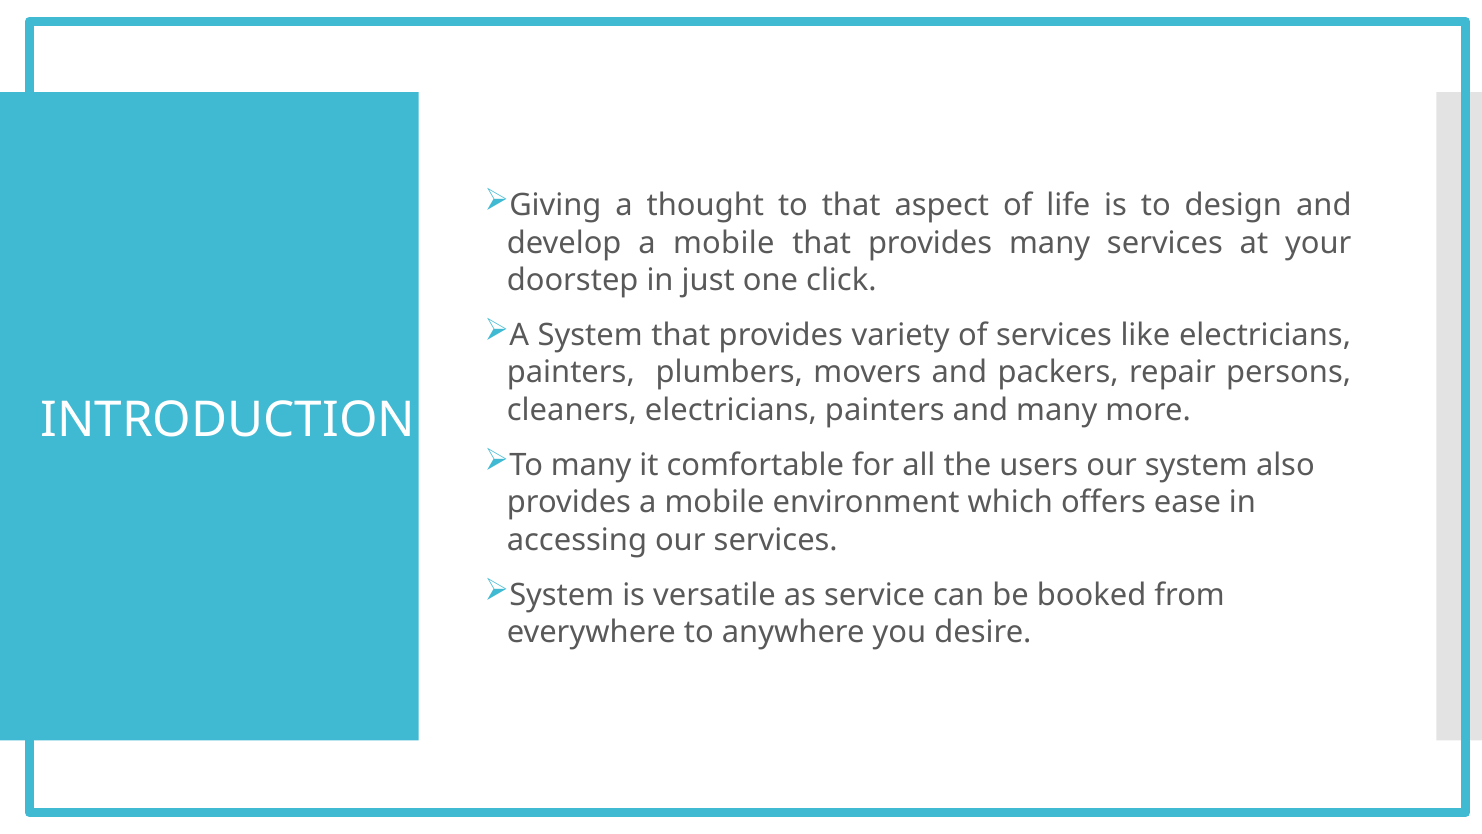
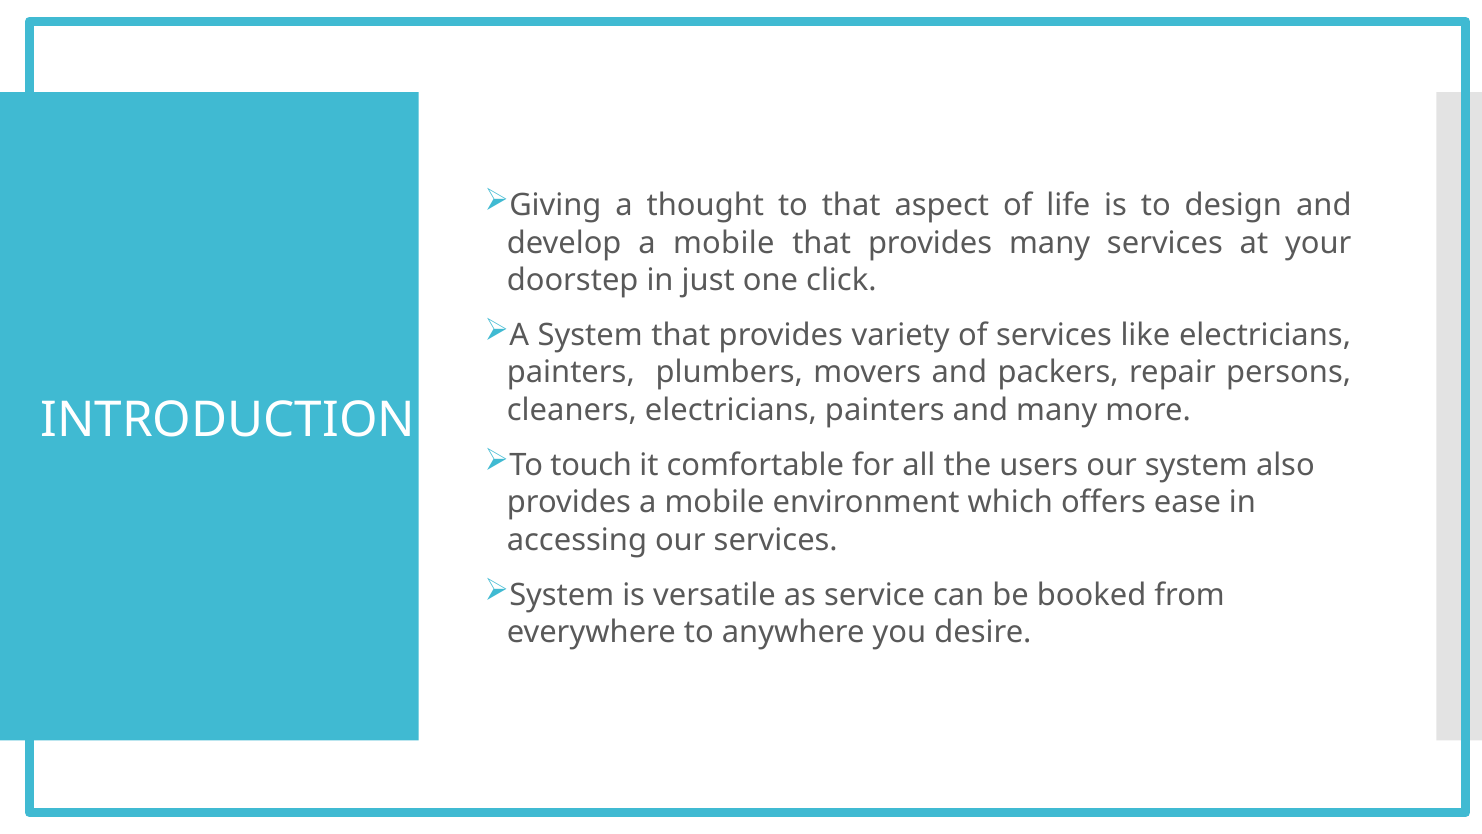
To many: many -> touch (591, 465)
